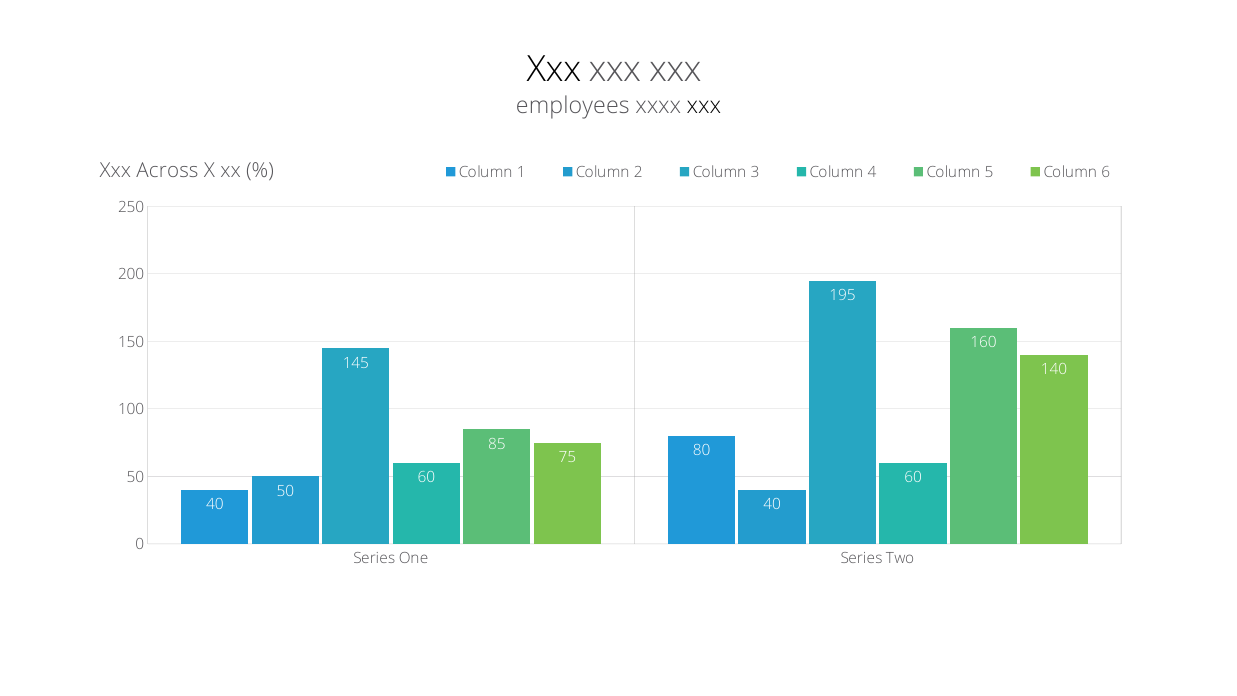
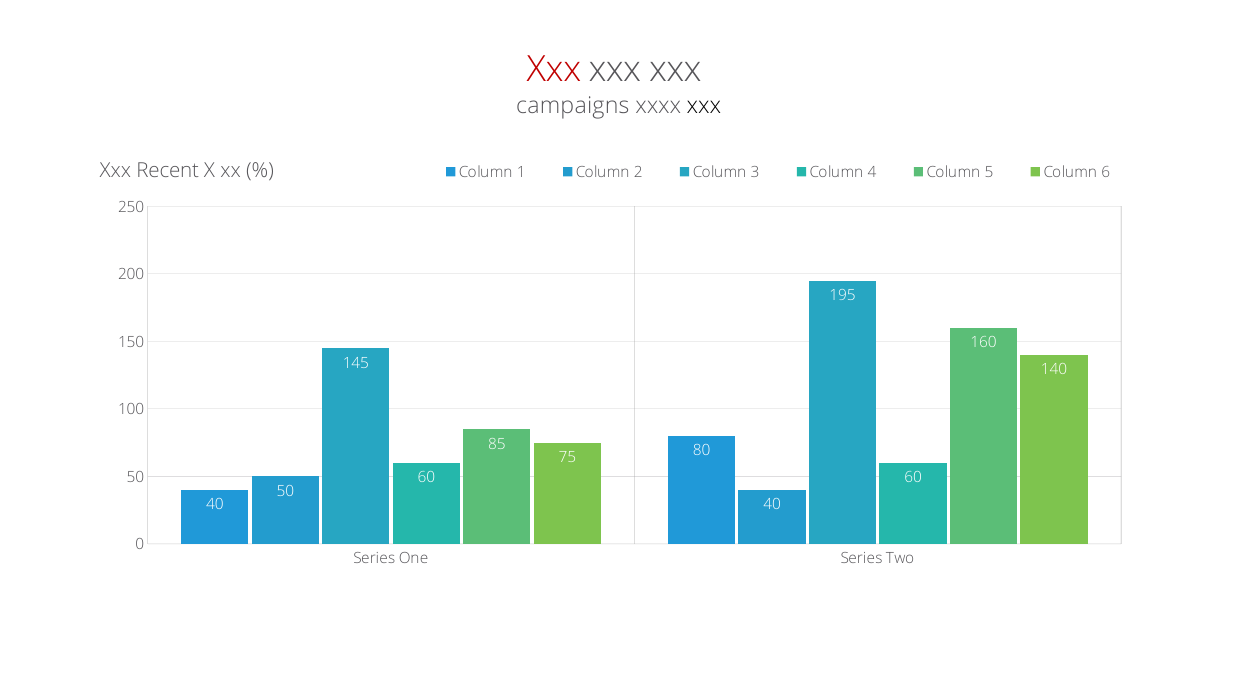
Xxx colour: black -> red (554, 69)
employees: employees -> campaigns (573, 106)
Across: Across -> Recent (168, 171)
